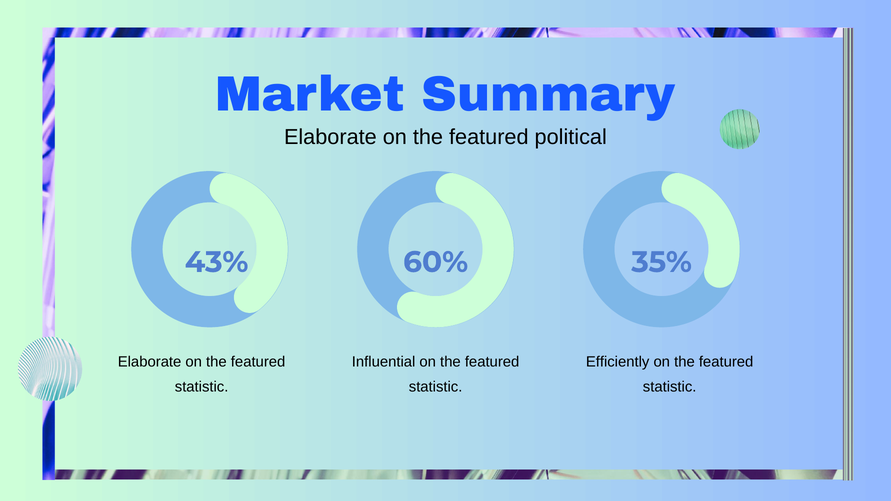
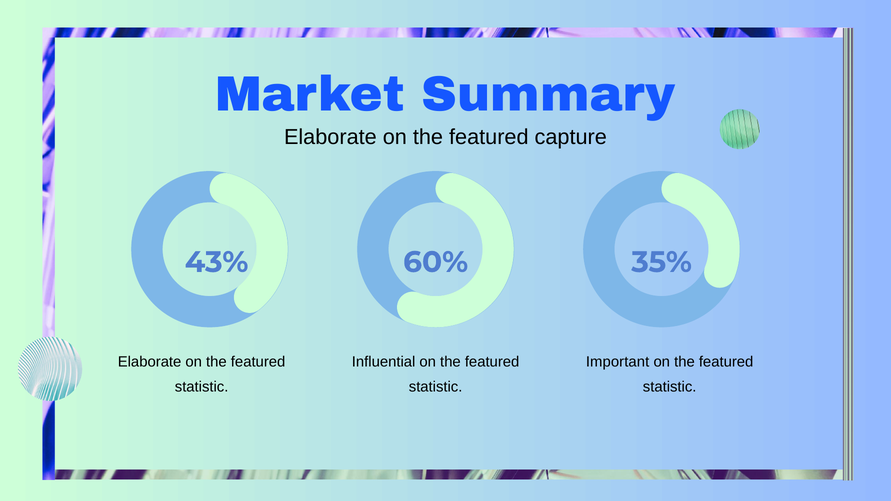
political: political -> capture (571, 137)
Efficiently: Efficiently -> Important (618, 362)
